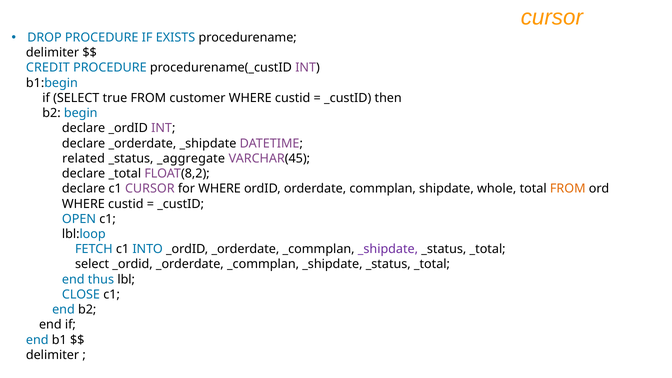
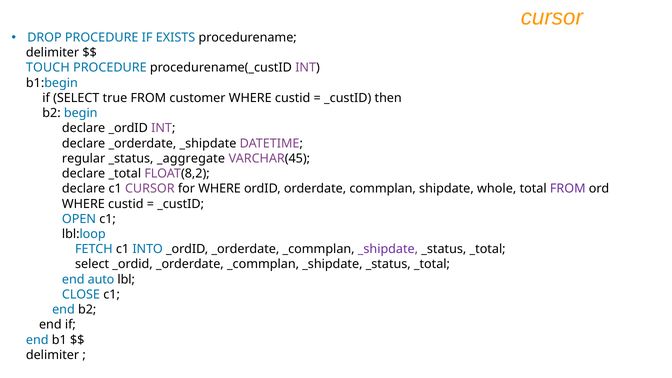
CREDIT: CREDIT -> TOUCH (48, 68)
related: related -> regular (84, 158)
FROM colour: orange -> purple (568, 189)
thus: thus -> auto (101, 279)
